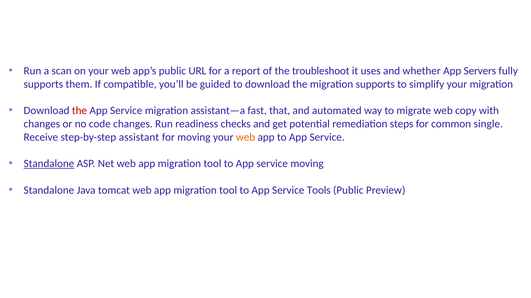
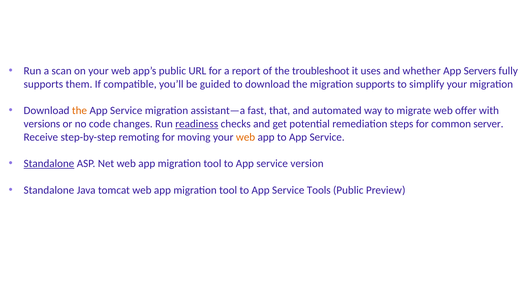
the colour: red -> orange (79, 111)
copy: copy -> offer (466, 111)
changes: changes -> versions (42, 124)
readiness underline: none -> present (197, 124)
single: single -> server (488, 124)
assistant: assistant -> remoting (139, 137)
service moving: moving -> version (307, 164)
